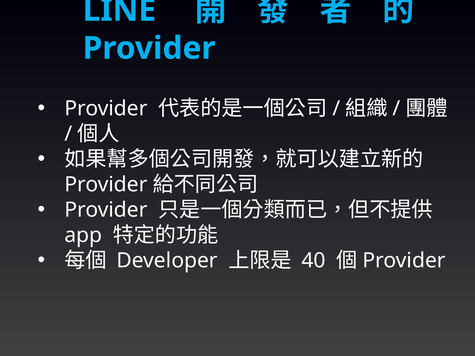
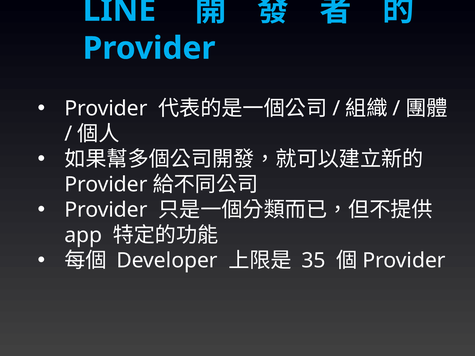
40: 40 -> 35 (314, 261)
